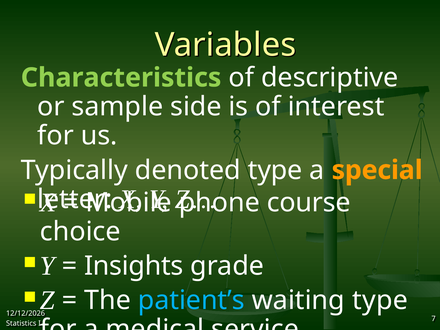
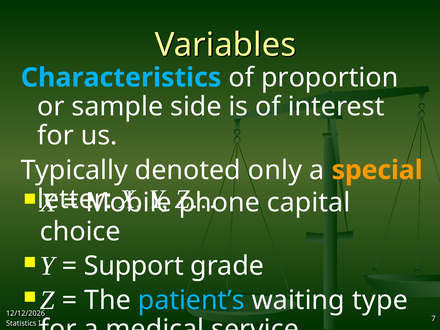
Characteristics colour: light green -> light blue (121, 78)
descriptive: descriptive -> proportion (330, 78)
denoted type: type -> only (275, 170)
course: course -> capital (309, 203)
Insights: Insights -> Support (134, 266)
